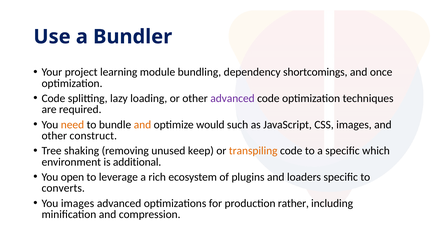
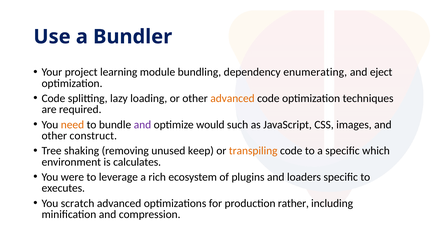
shortcomings: shortcomings -> enumerating (315, 72)
once: once -> eject (381, 72)
advanced colour: purple -> orange (232, 99)
and colour: orange -> purple (142, 125)
additional: additional -> calculates (137, 162)
open: open -> were (72, 177)
converts: converts -> executes (63, 188)
You images: images -> scratch (78, 204)
